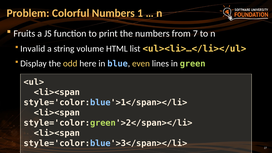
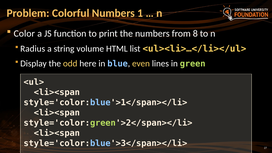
Fruits: Fruits -> Color (24, 34)
7: 7 -> 8 (195, 34)
Invalid: Invalid -> Radius (33, 49)
